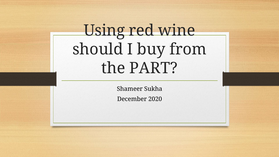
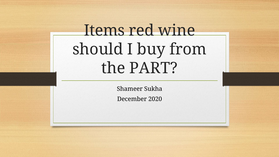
Using: Using -> Items (104, 30)
